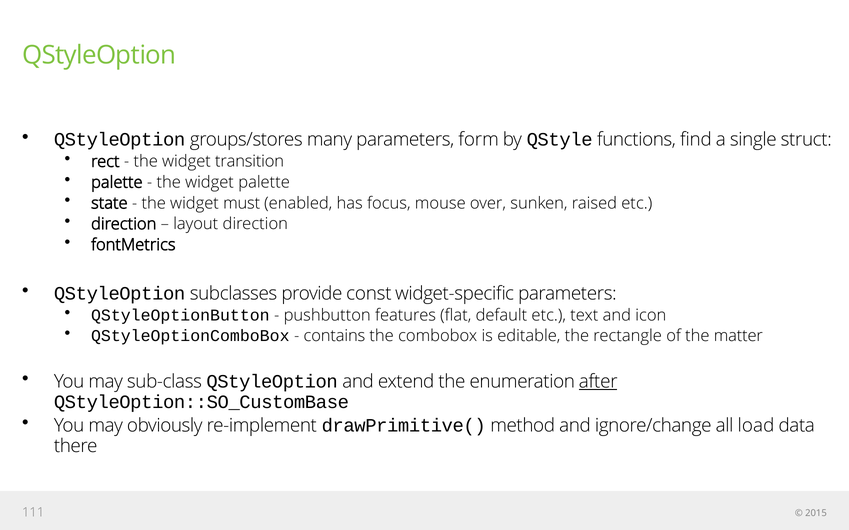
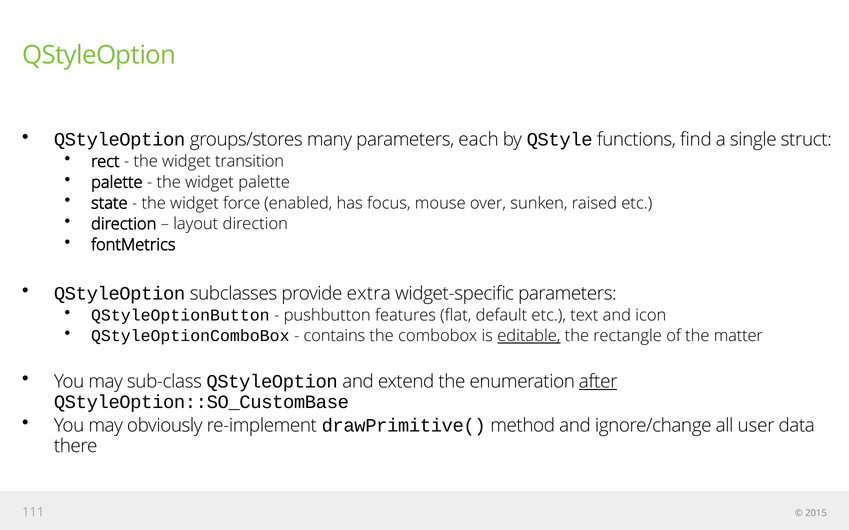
form: form -> each (479, 140)
must: must -> force (242, 203)
const: const -> extra (369, 294)
editable underline: none -> present (529, 336)
load: load -> user (756, 426)
